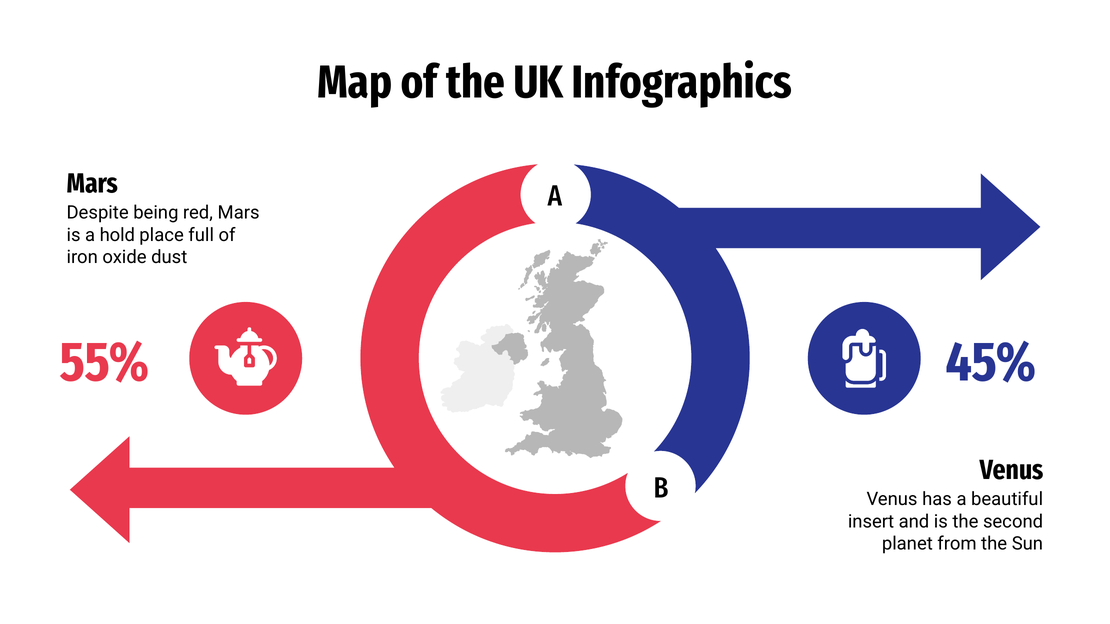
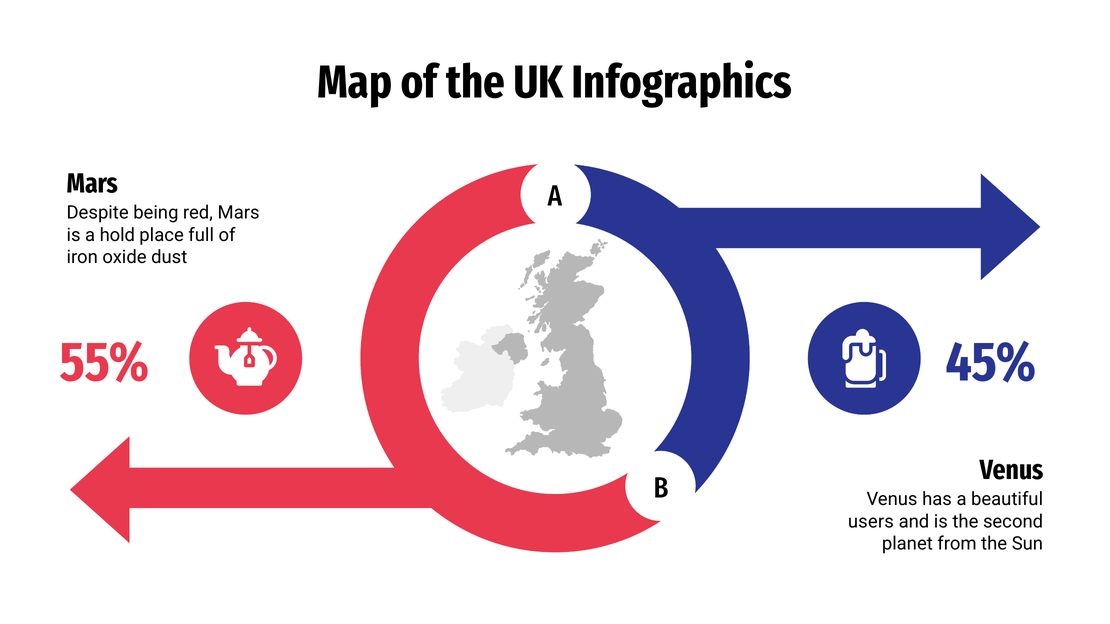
insert: insert -> users (871, 522)
